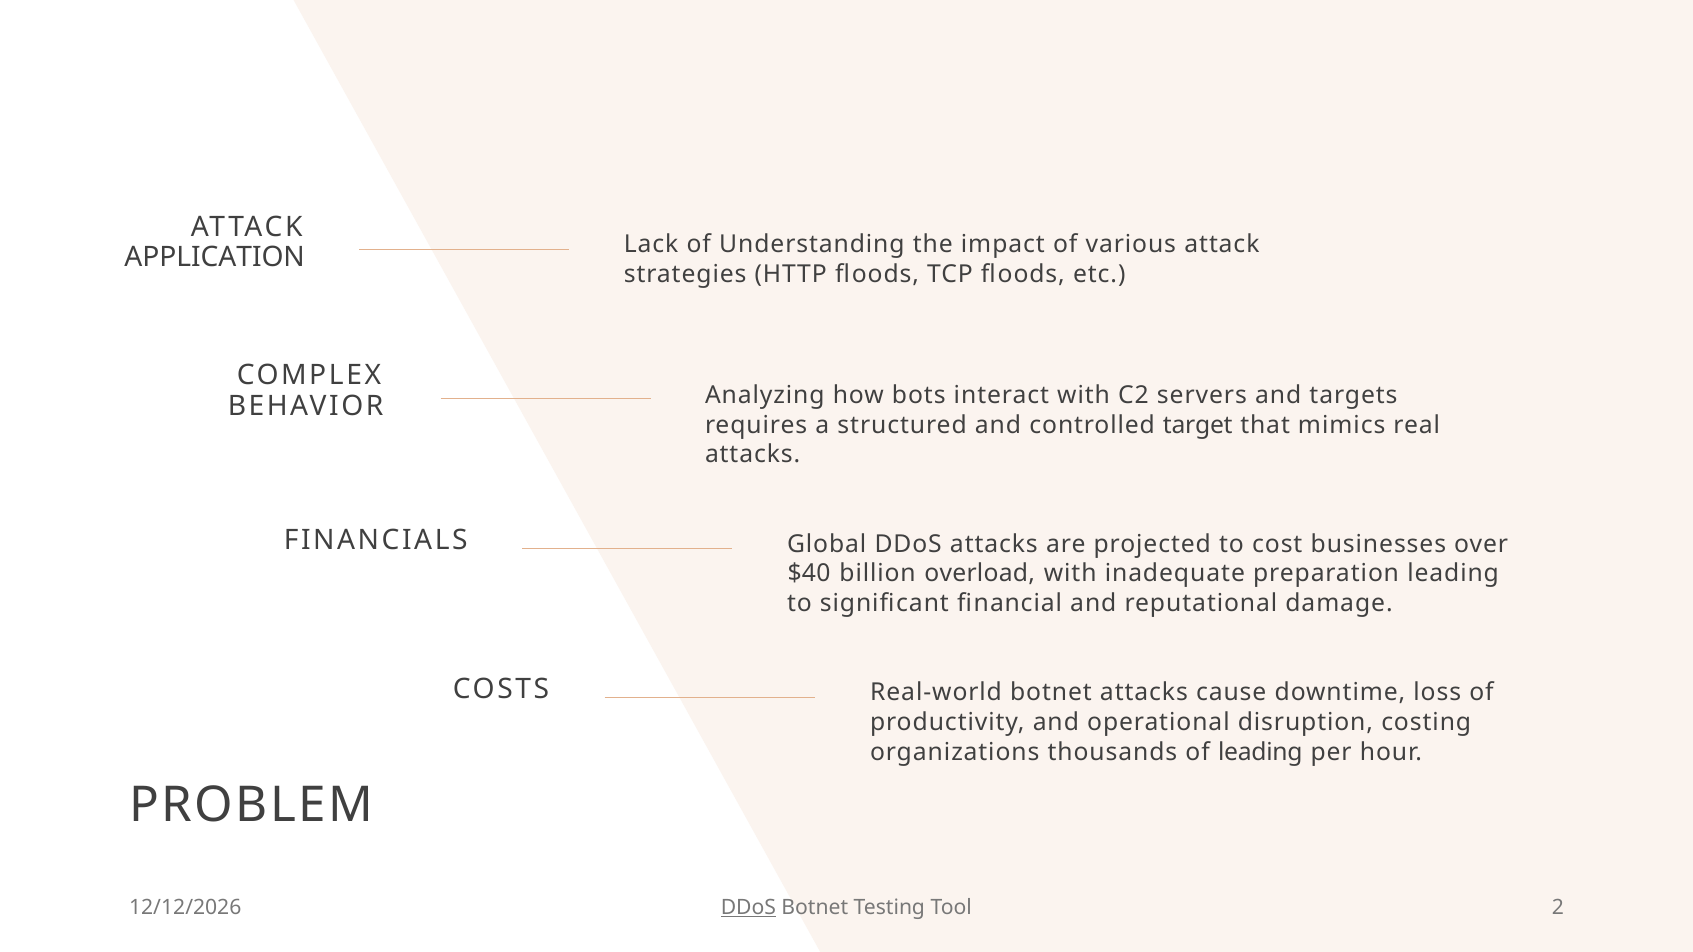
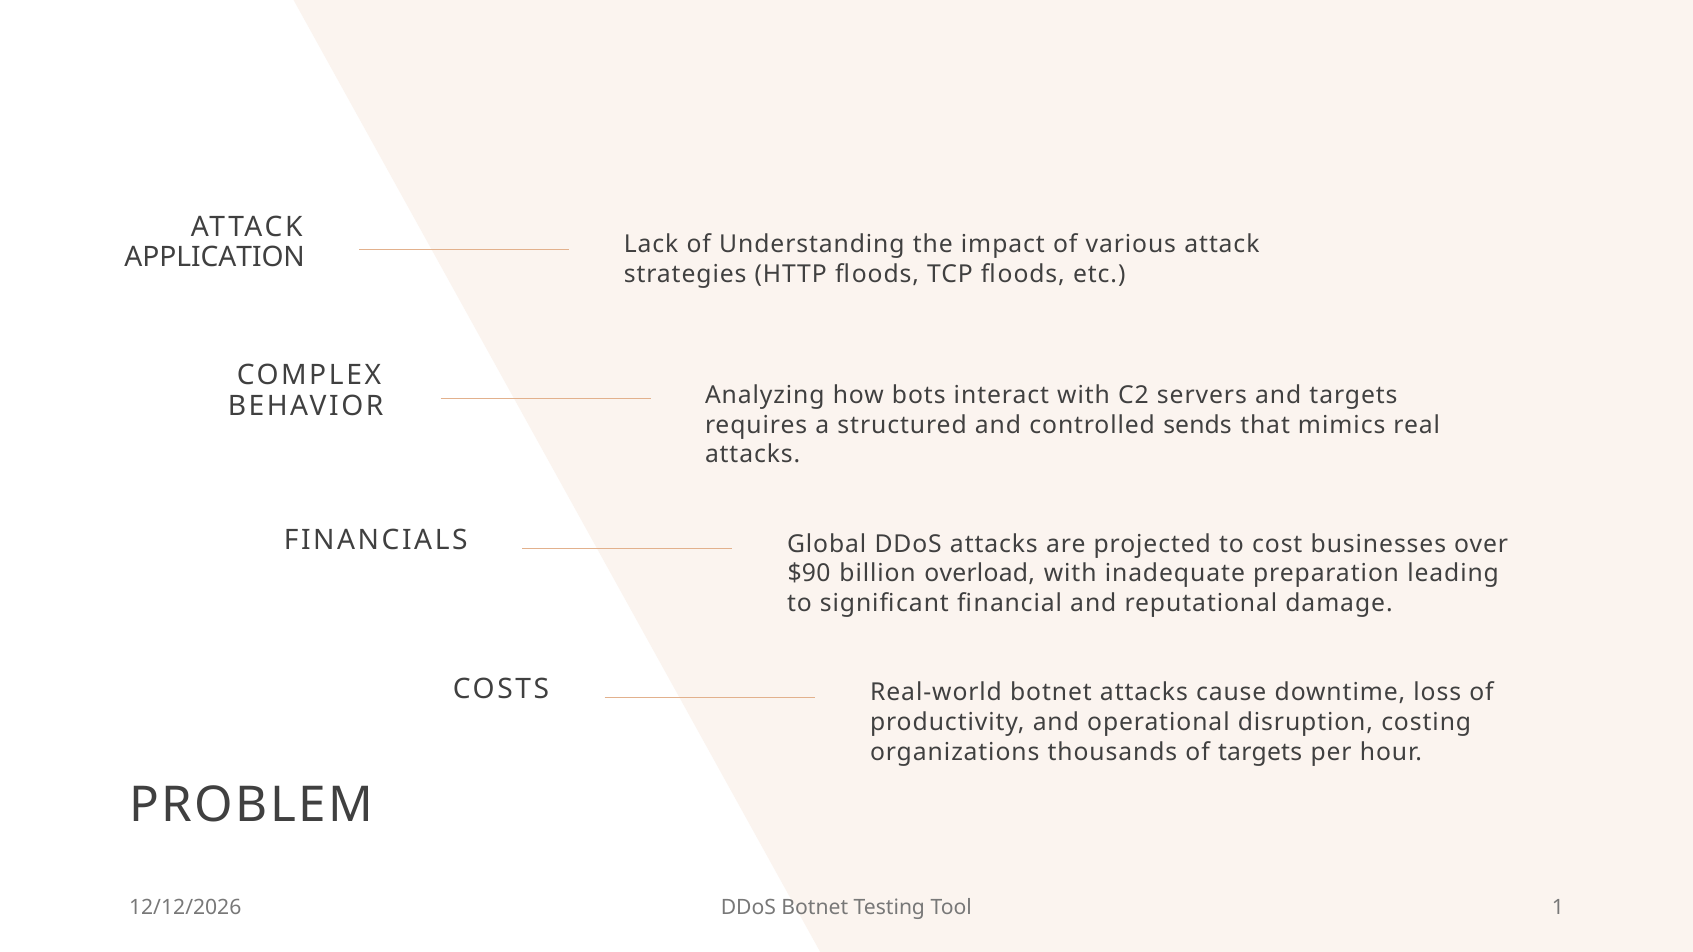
target: target -> sends (1198, 425)
$40: $40 -> $90 (809, 574)
of leading: leading -> targets (1260, 752)
DDoS underline: present -> none (748, 908)
2: 2 -> 1 (1558, 908)
